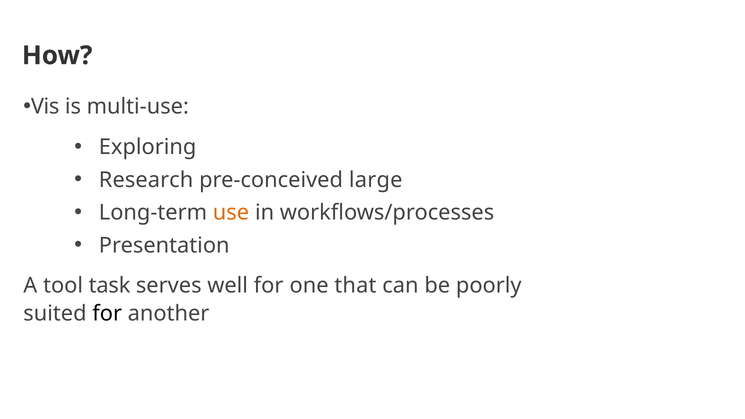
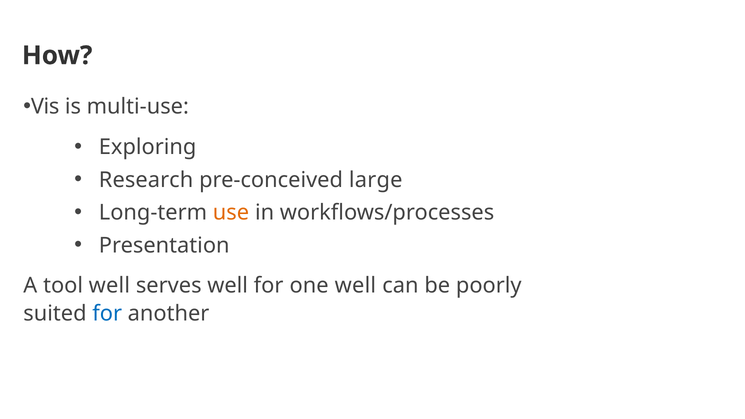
tool task: task -> well (109, 285)
one that: that -> well (355, 285)
for colour: black -> blue (107, 314)
